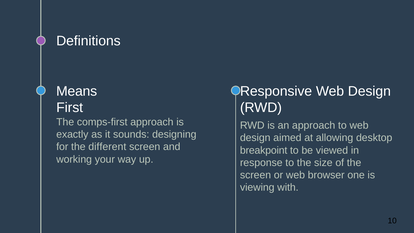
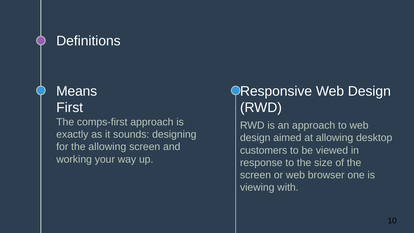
the different: different -> allowing (107, 147)
breakpoint: breakpoint -> customers (264, 150)
